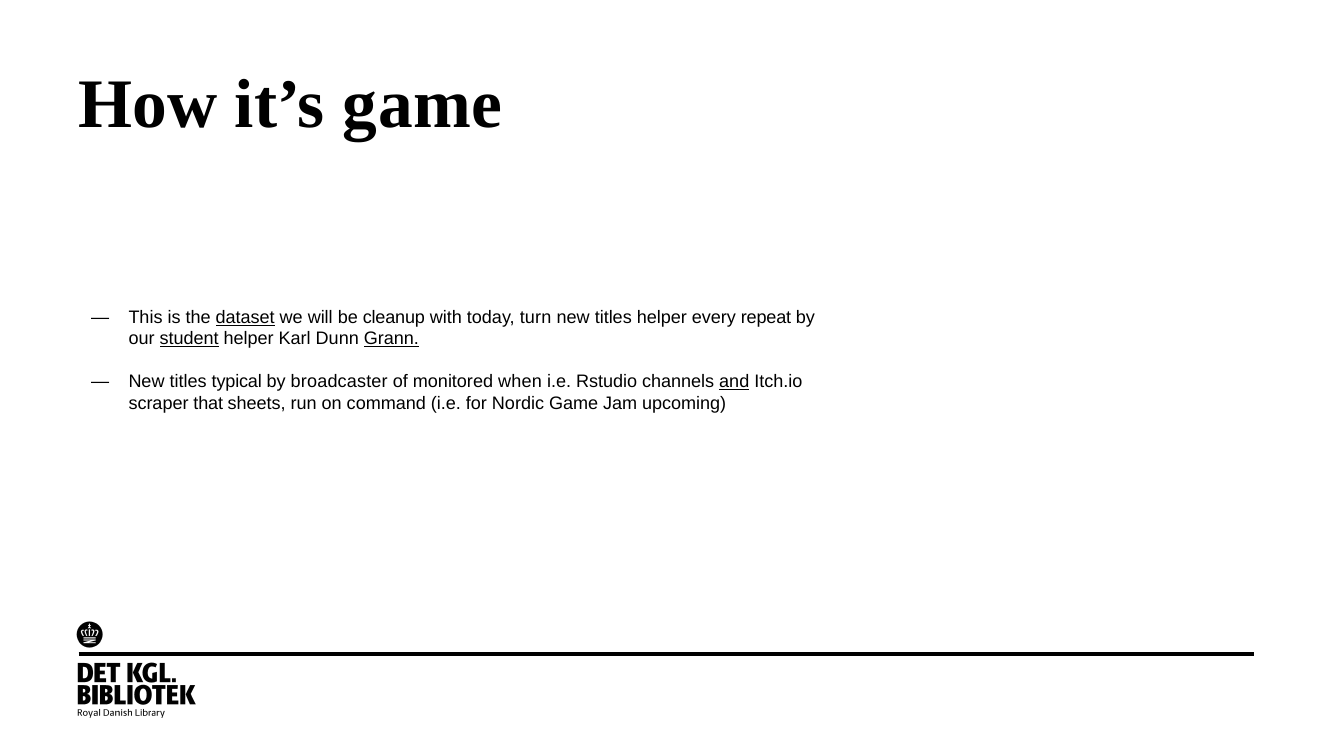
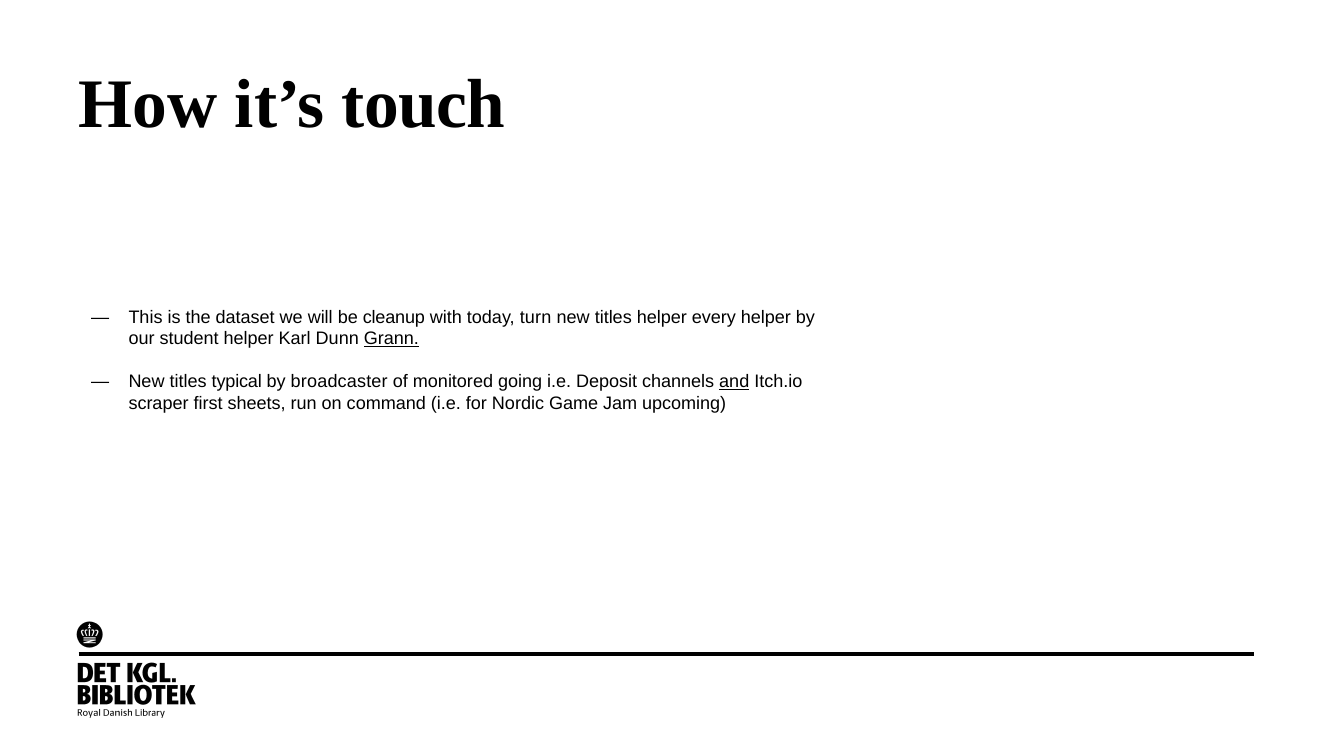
it’s game: game -> touch (423, 104)
dataset underline: present -> none (245, 317)
every repeat: repeat -> helper (766, 317)
student underline: present -> none (189, 339)
when: when -> going (520, 382)
Rstudio: Rstudio -> Deposit (607, 382)
that: that -> first (208, 403)
